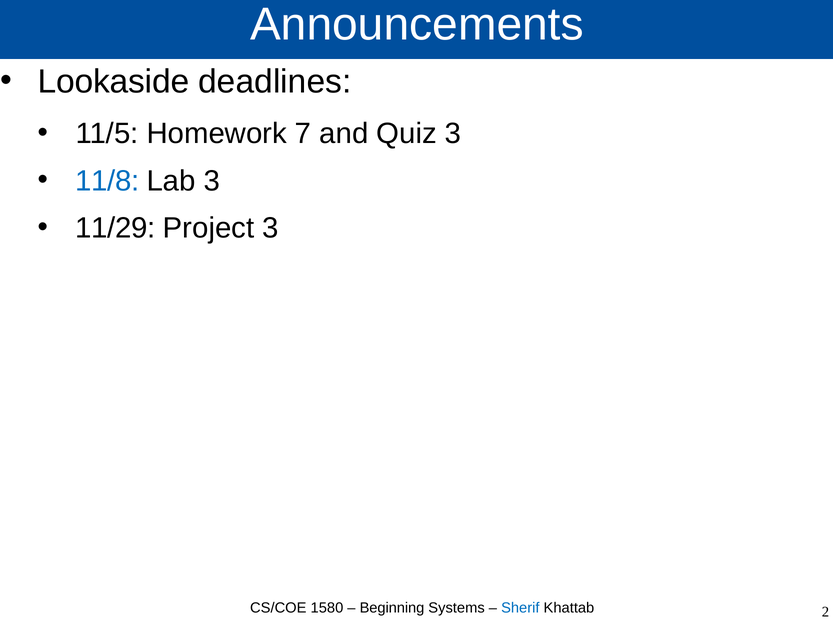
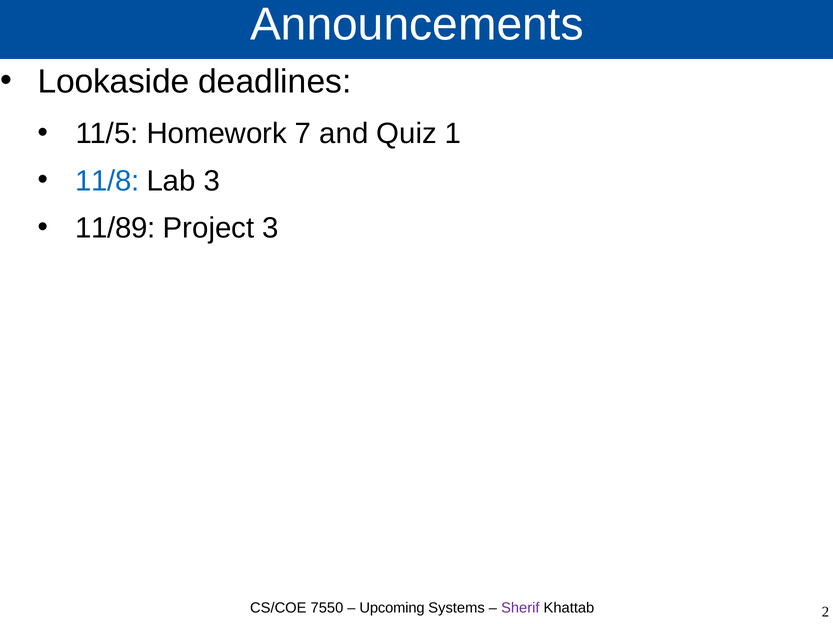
Quiz 3: 3 -> 1 (453, 134)
11/29: 11/29 -> 11/89 (115, 228)
1580: 1580 -> 7550 (327, 609)
Beginning: Beginning -> Upcoming (392, 609)
Sherif colour: blue -> purple (520, 609)
